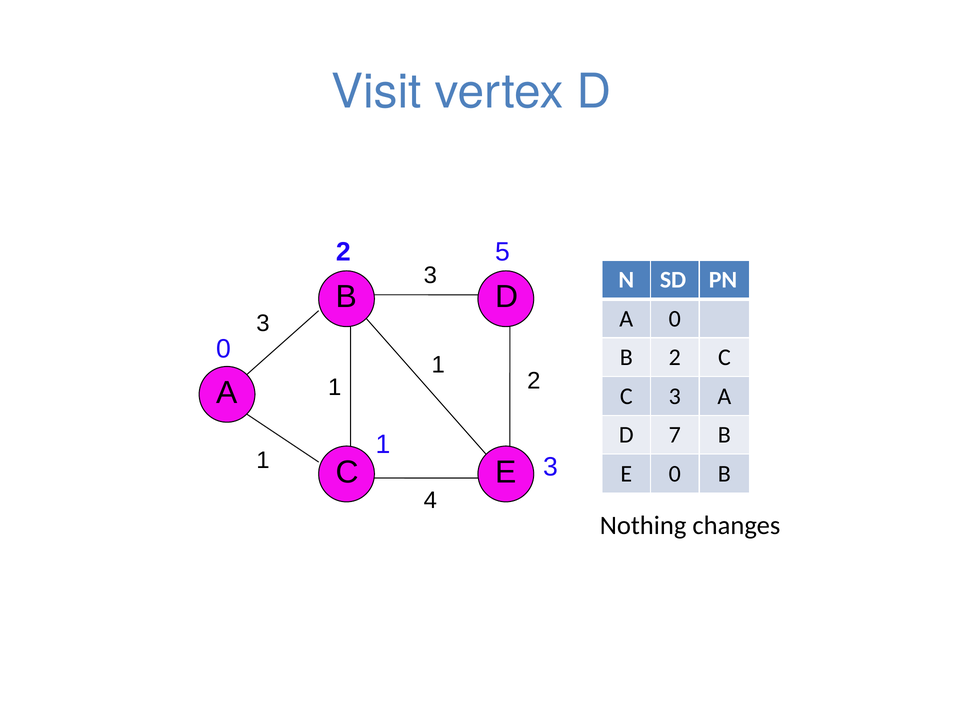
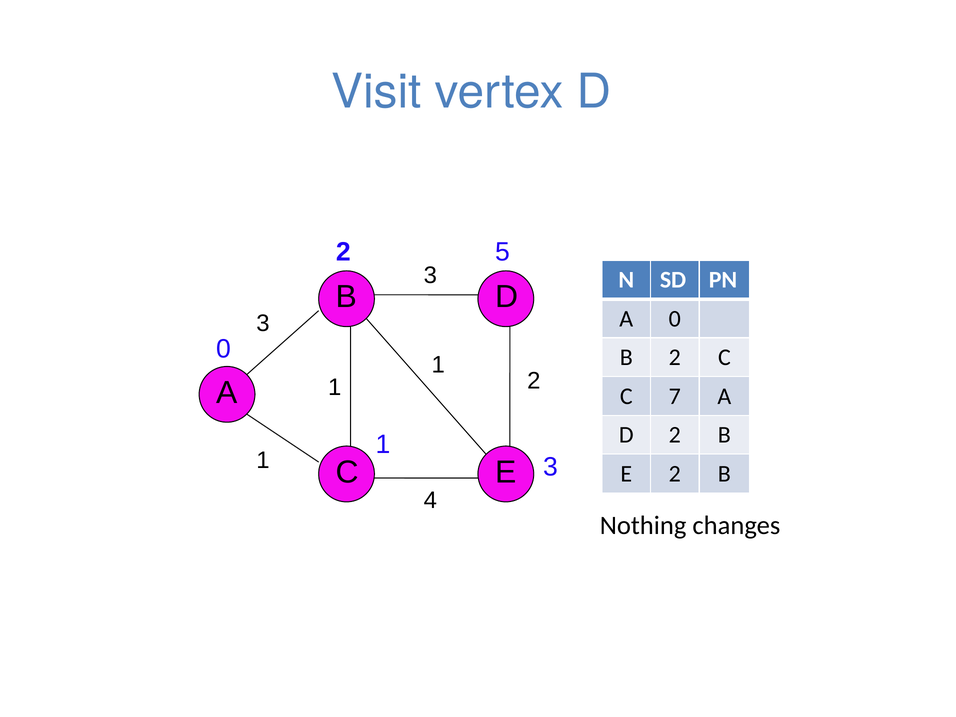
C 3: 3 -> 7 (675, 396)
D 7: 7 -> 2 (675, 435)
E 0: 0 -> 2 (675, 474)
